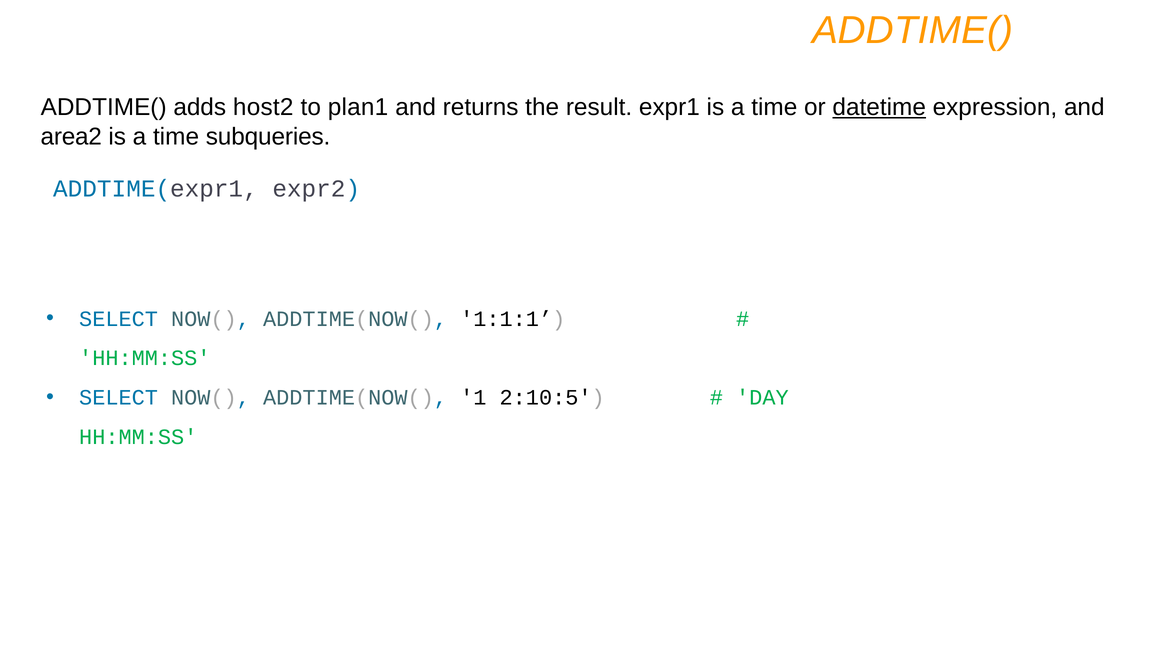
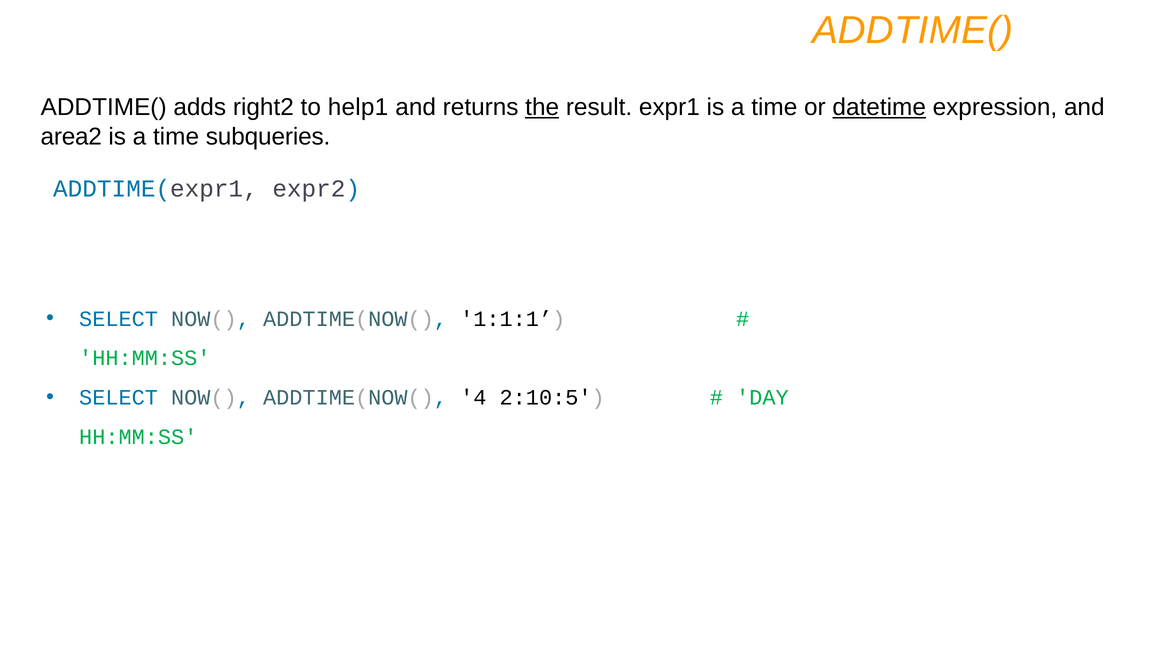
host2: host2 -> right2 (263, 107)
plan1: plan1 -> help1 (358, 107)
the underline: none -> present (542, 107)
1: 1 -> 4 (473, 398)
